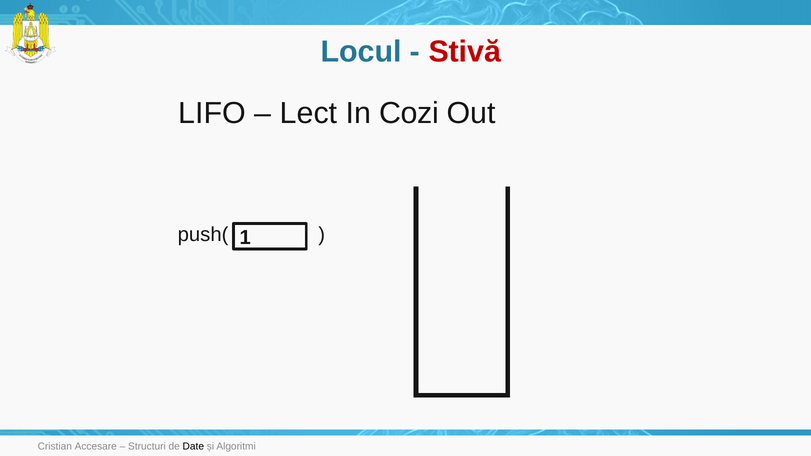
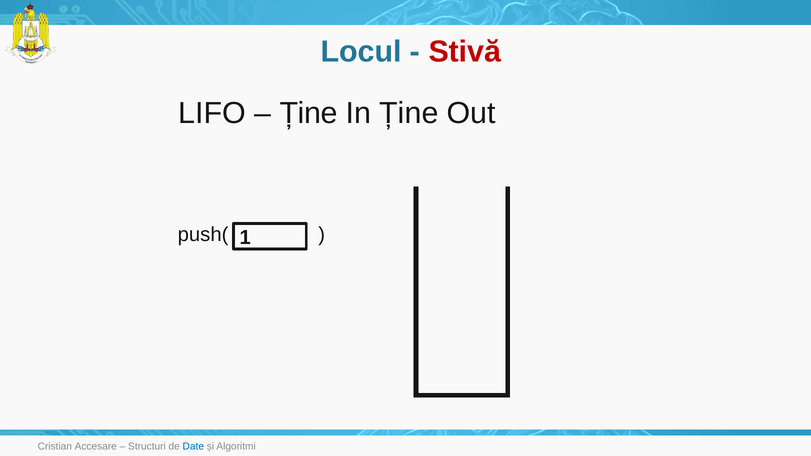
Lect: Lect -> Ține (309, 113)
In Cozi: Cozi -> Ține (409, 113)
Date colour: black -> blue (193, 446)
